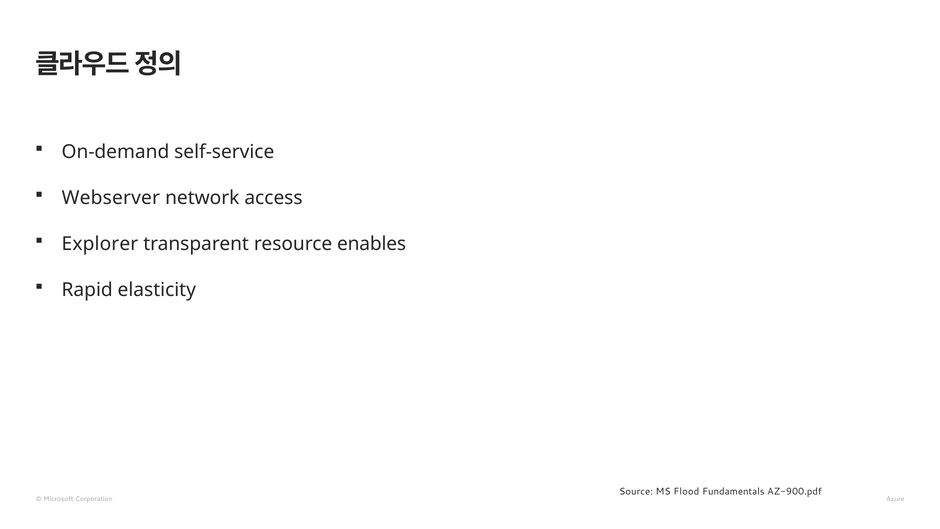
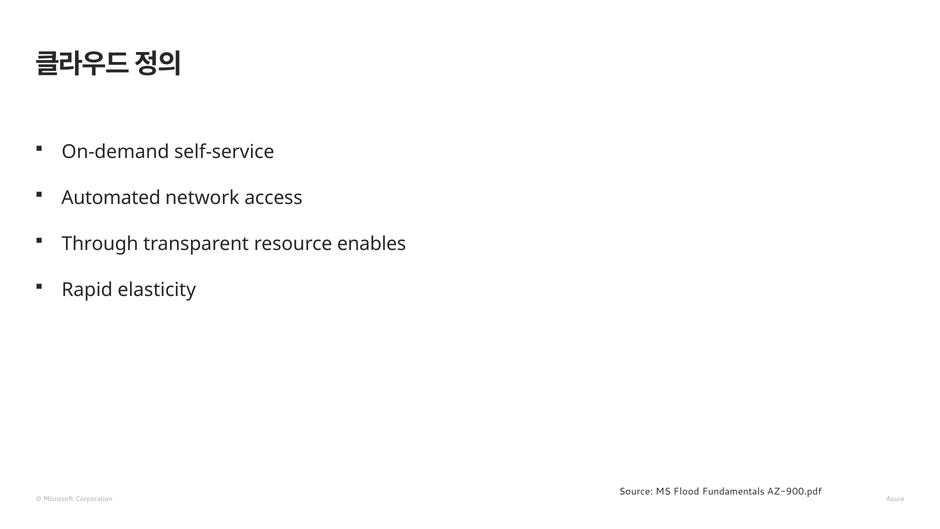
Webserver: Webserver -> Automated (111, 198)
Explorer: Explorer -> Through (100, 244)
